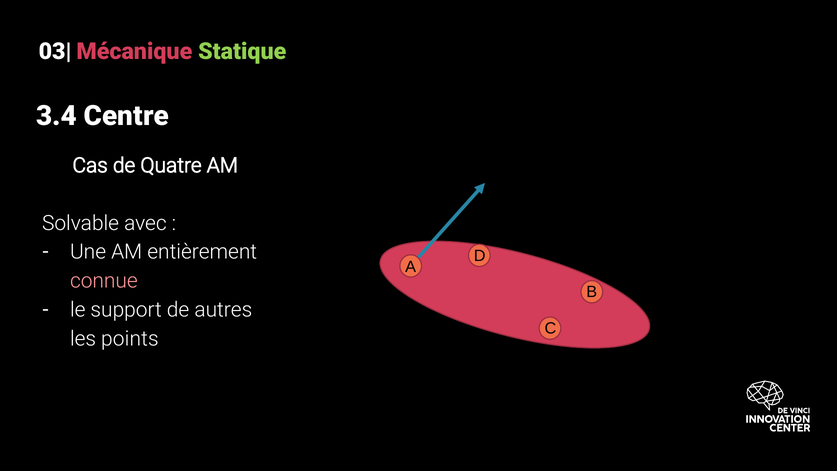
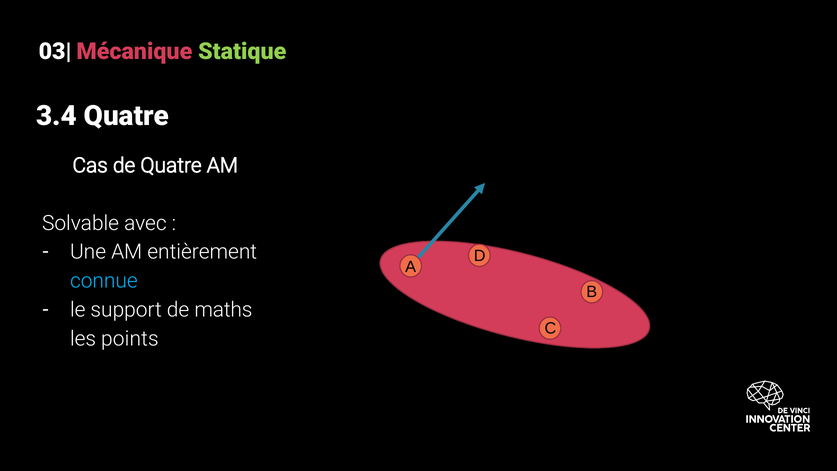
3.4 Centre: Centre -> Quatre (126, 116)
connue colour: pink -> light blue (104, 281)
autres: autres -> maths (223, 310)
